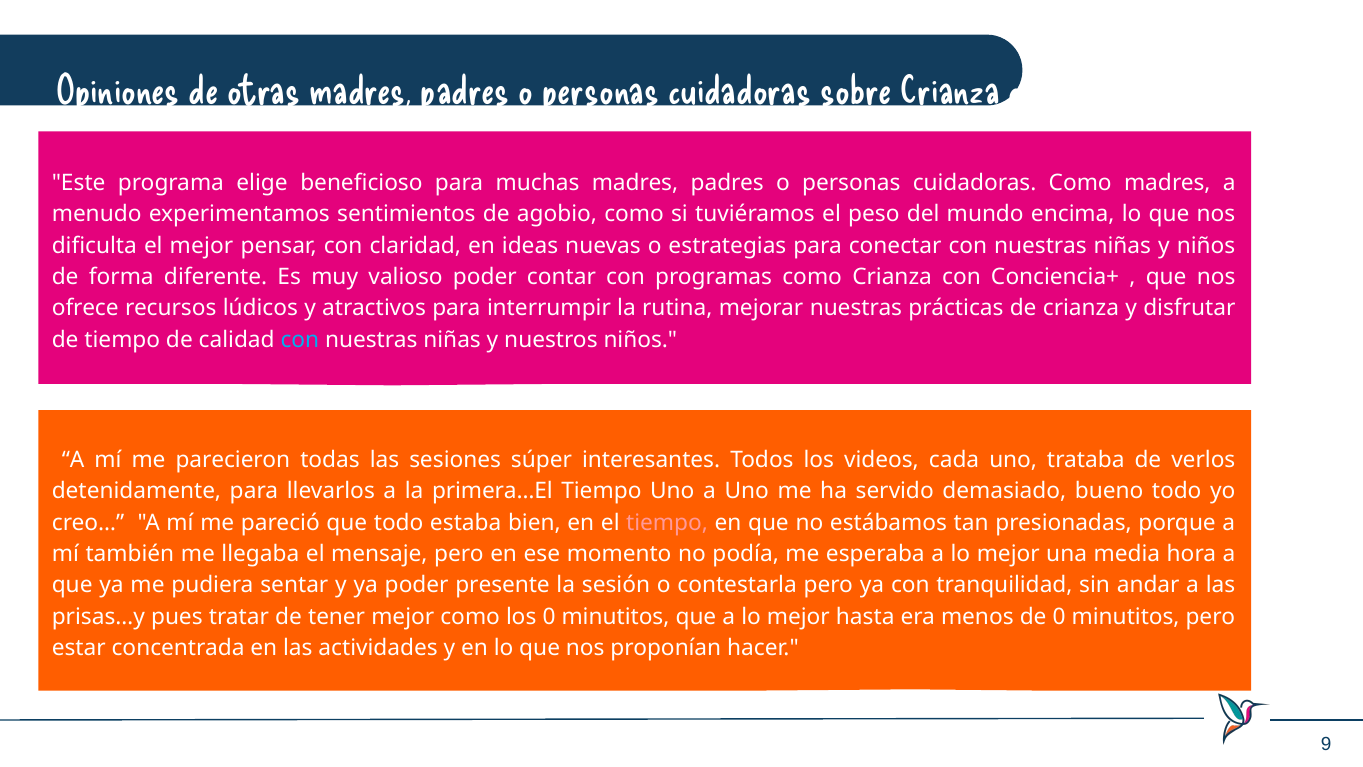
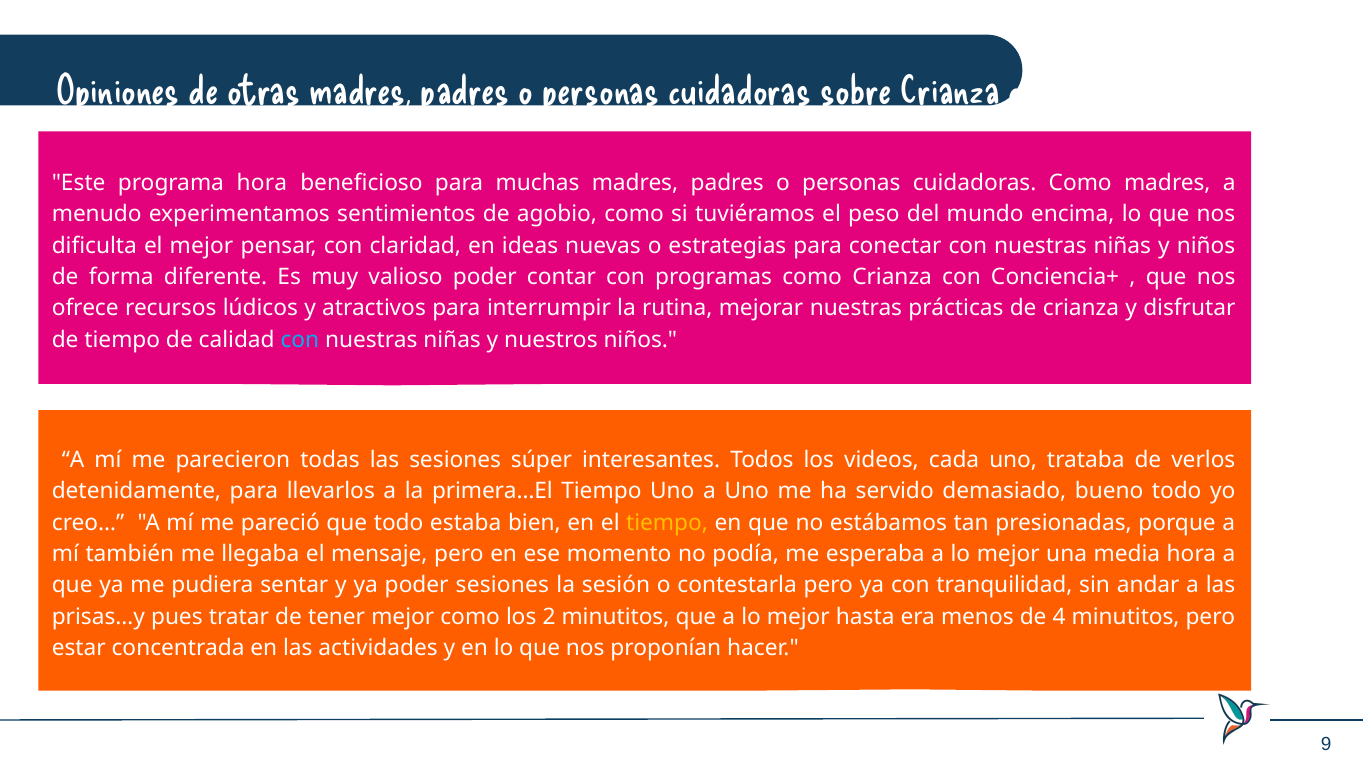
programa elige: elige -> hora (262, 183)
tiempo colour: pink -> yellow (667, 522)
poder presente: presente -> sesiones (502, 585)
los 0: 0 -> 2 (549, 616)
de 0: 0 -> 4 (1059, 616)
